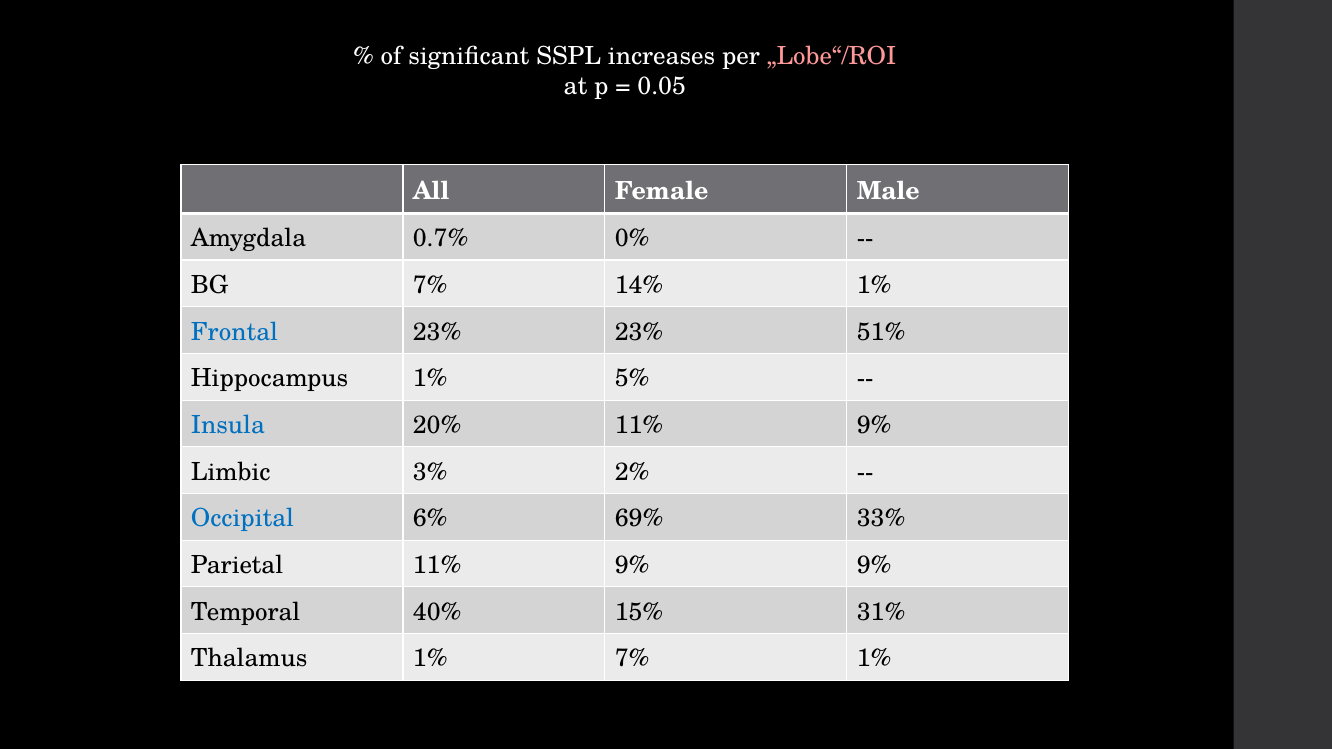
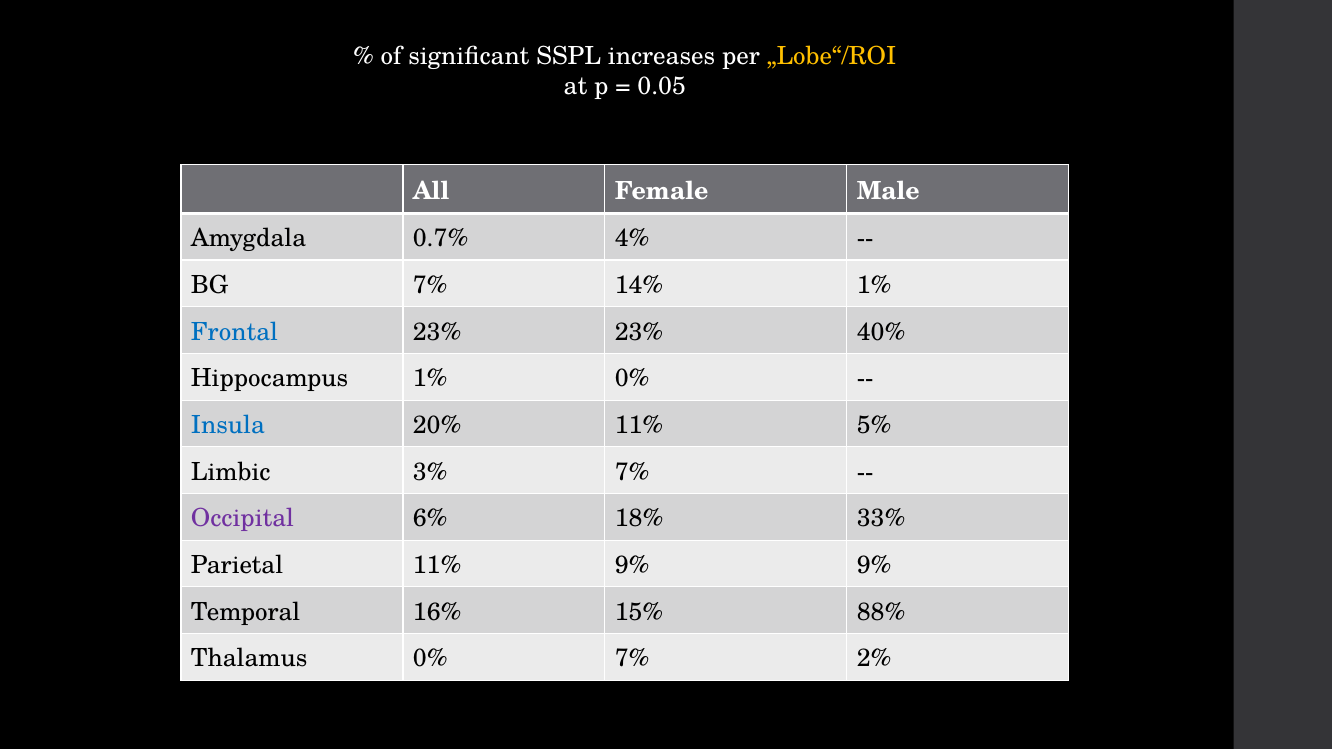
„Lobe“/ROI colour: pink -> yellow (832, 56)
0%: 0% -> 4% (632, 239)
51%: 51% -> 40% (881, 332)
1% 5%: 5% -> 0% (632, 379)
20% 11% 9%: 9% -> 5% (874, 425)
3% 2%: 2% -> 7% (632, 472)
Occipital colour: blue -> purple (243, 519)
69%: 69% -> 18% (639, 519)
40%: 40% -> 16% (437, 612)
31%: 31% -> 88% (881, 612)
Thalamus 1%: 1% -> 0% (430, 659)
7% 1%: 1% -> 2% (874, 659)
